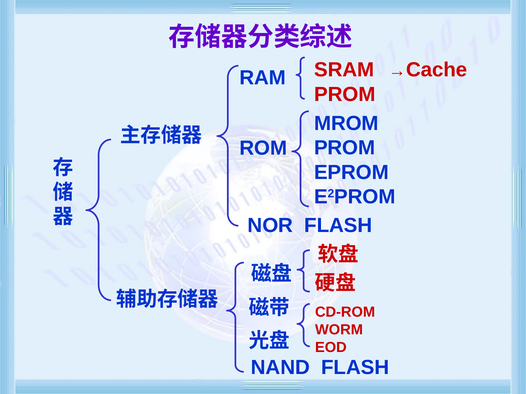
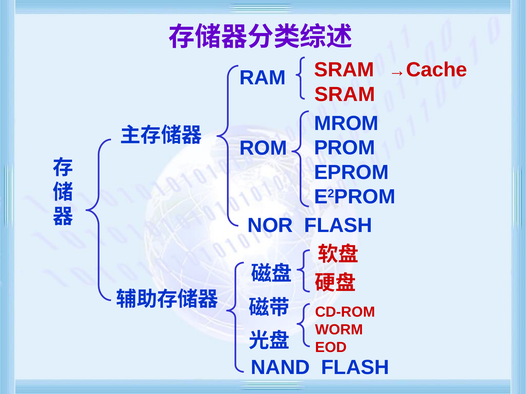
PROM: PROM -> SRAM (345, 95)
